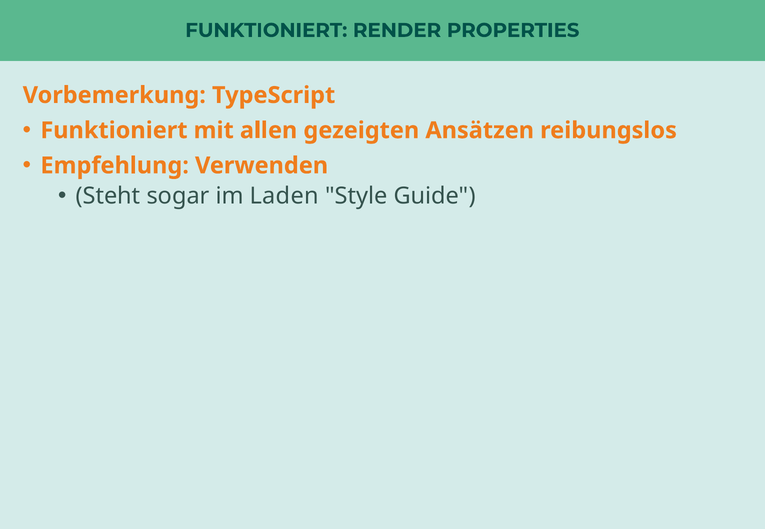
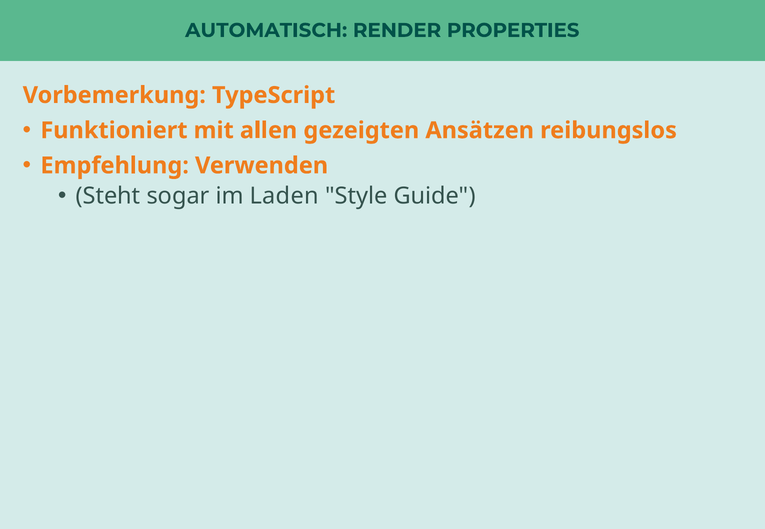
FUNKTIONIERT: FUNKTIONIERT -> AUTOMATISCH (266, 30)
